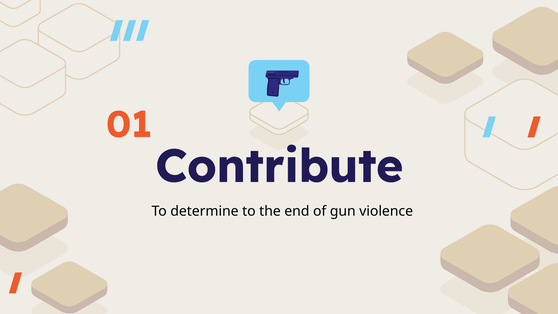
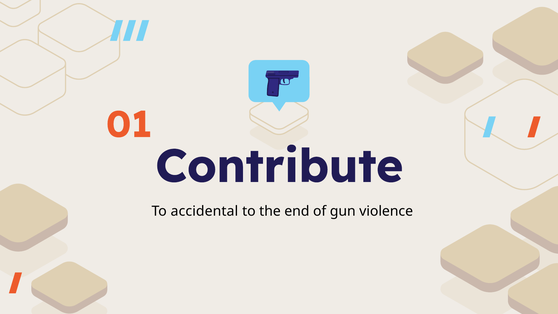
determine: determine -> accidental (204, 211)
